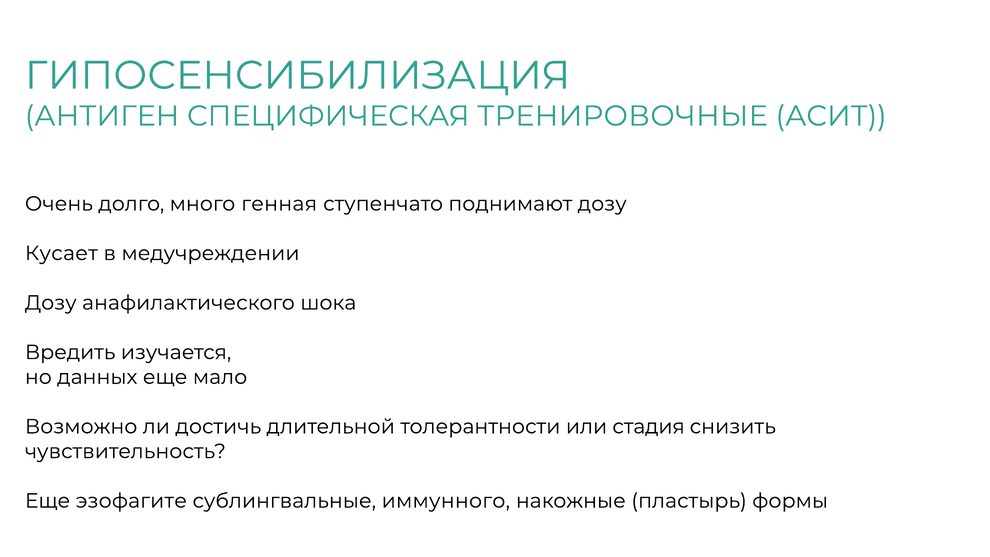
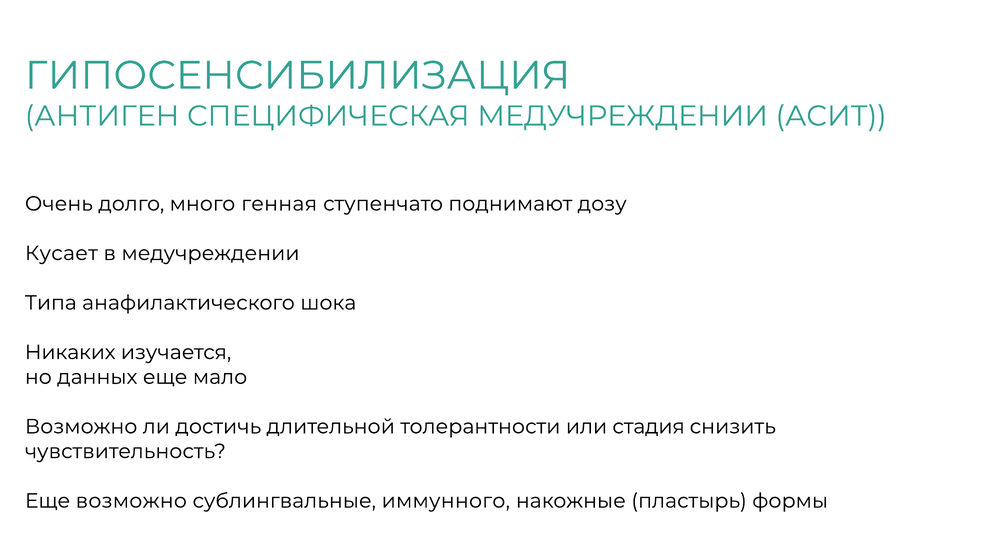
СПЕЦИФИЧЕСКАЯ ТРЕНИРОВОЧНЫЕ: ТРЕНИРОВОЧНЫЕ -> МЕДУЧРЕЖДЕНИИ (623, 116)
Дозу: Дозу -> Типа (51, 303)
Вредить: Вредить -> Никаких (70, 352)
Еще эзофагите: эзофагите -> возможно (131, 501)
